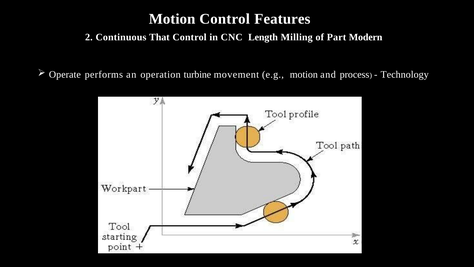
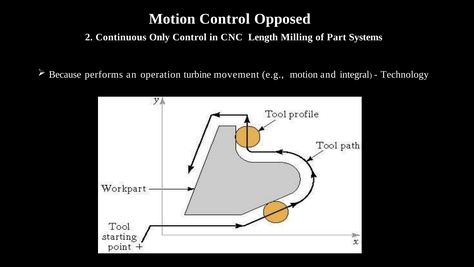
Features: Features -> Opposed (282, 19)
That: That -> Only (159, 37)
Modern: Modern -> Systems (366, 37)
Operate: Operate -> Because (65, 74)
process: process -> integral (355, 74)
